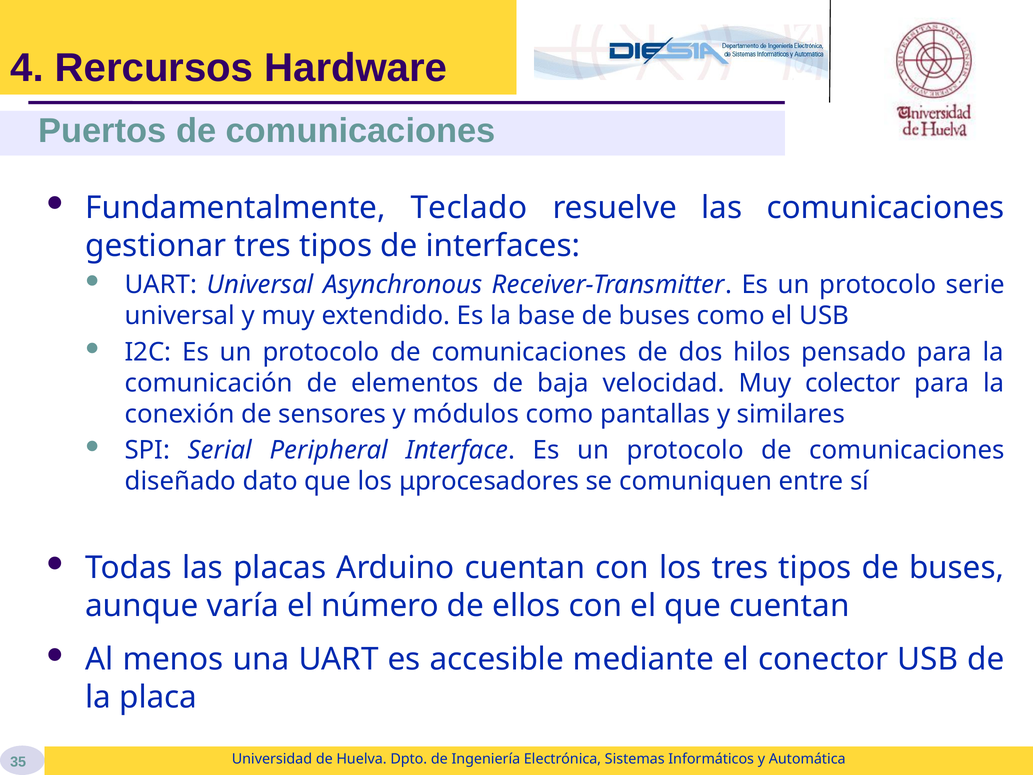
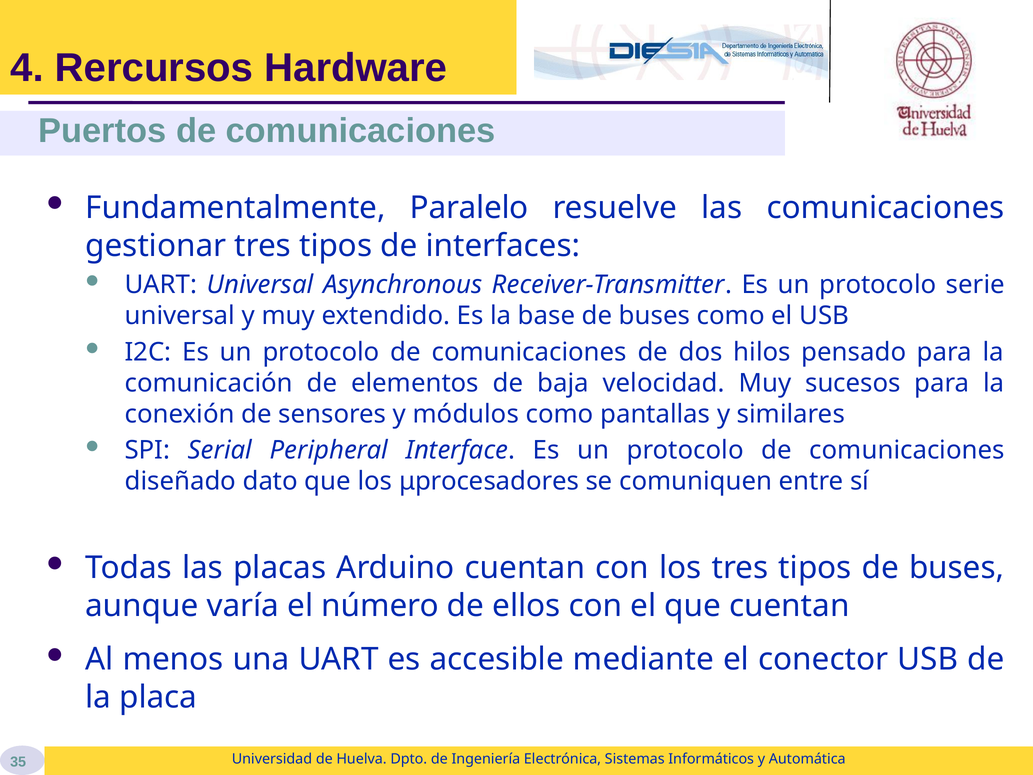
Teclado: Teclado -> Paralelo (469, 208)
colector: colector -> sucesos (853, 383)
